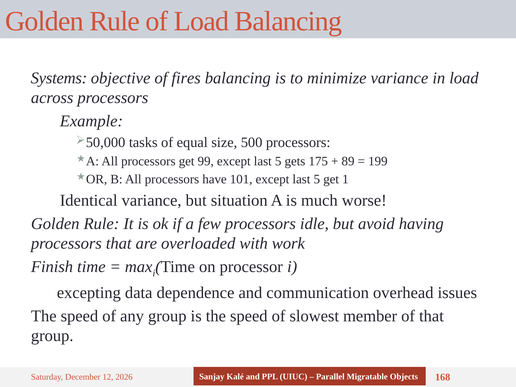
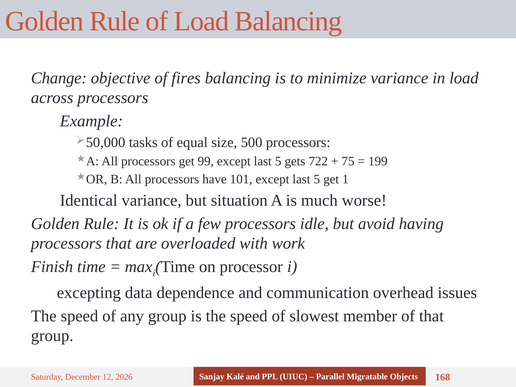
Systems: Systems -> Change (59, 78)
175: 175 -> 722 (318, 161)
89: 89 -> 75 (348, 161)
